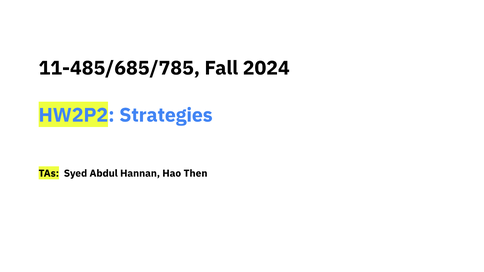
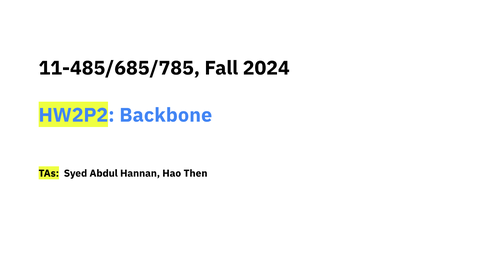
Strategies: Strategies -> Backbone (166, 115)
